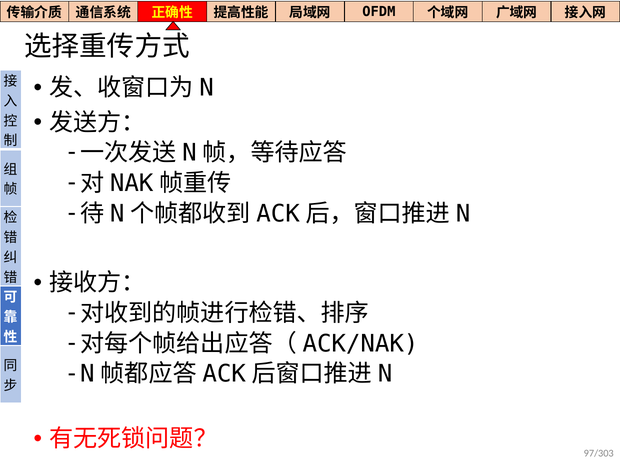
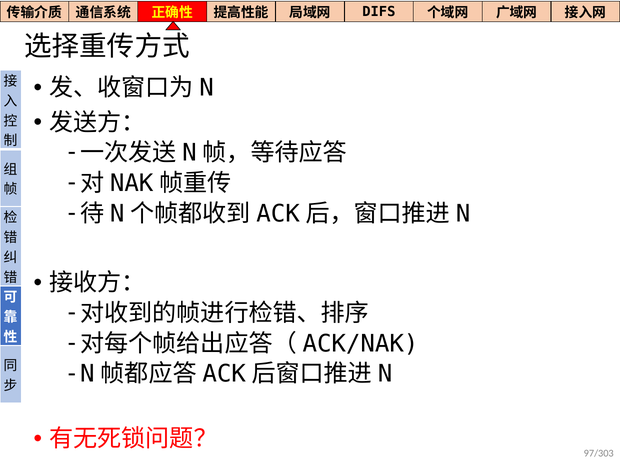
OFDM: OFDM -> DIFS (379, 12)
